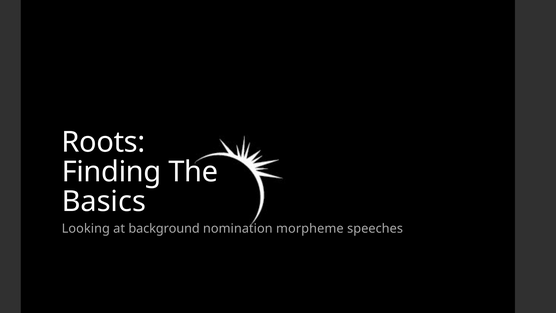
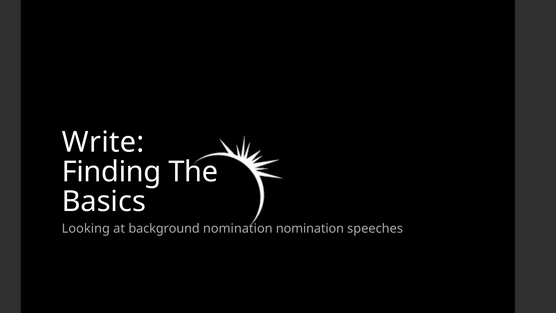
Roots: Roots -> Write (103, 142)
nomination morpheme: morpheme -> nomination (310, 228)
